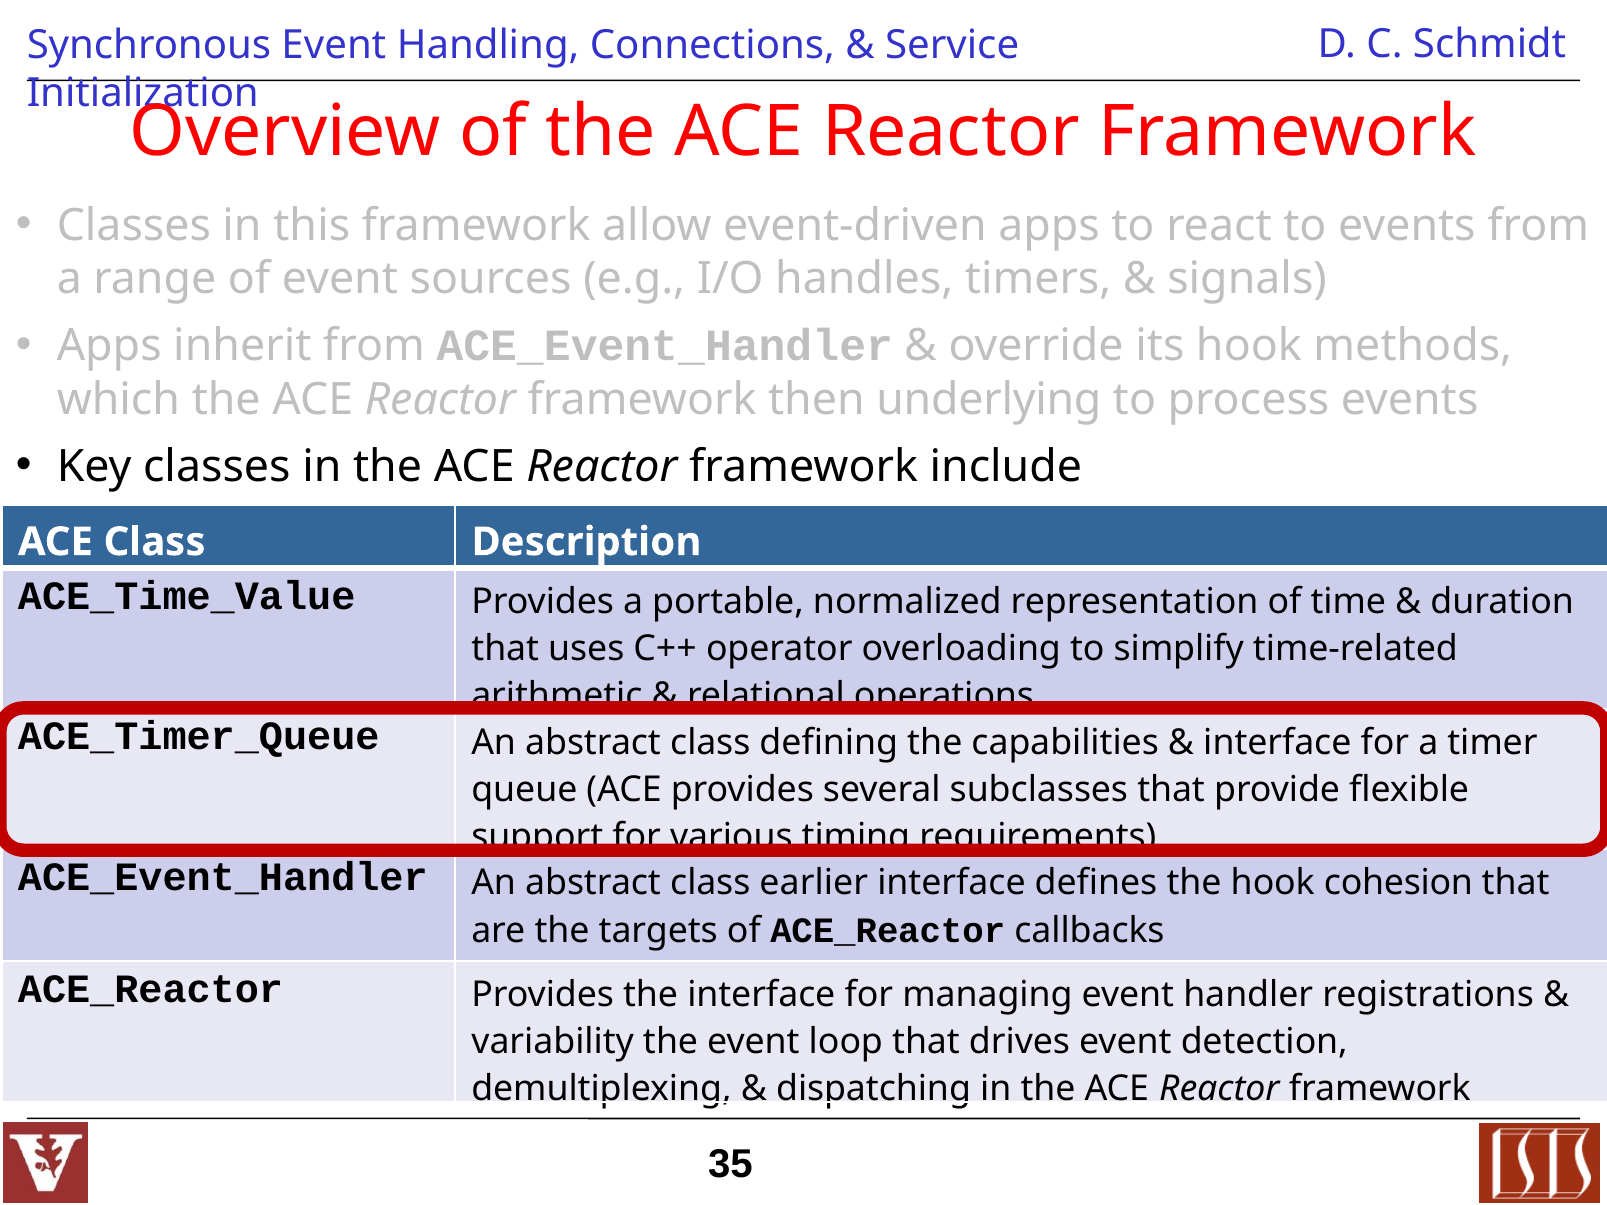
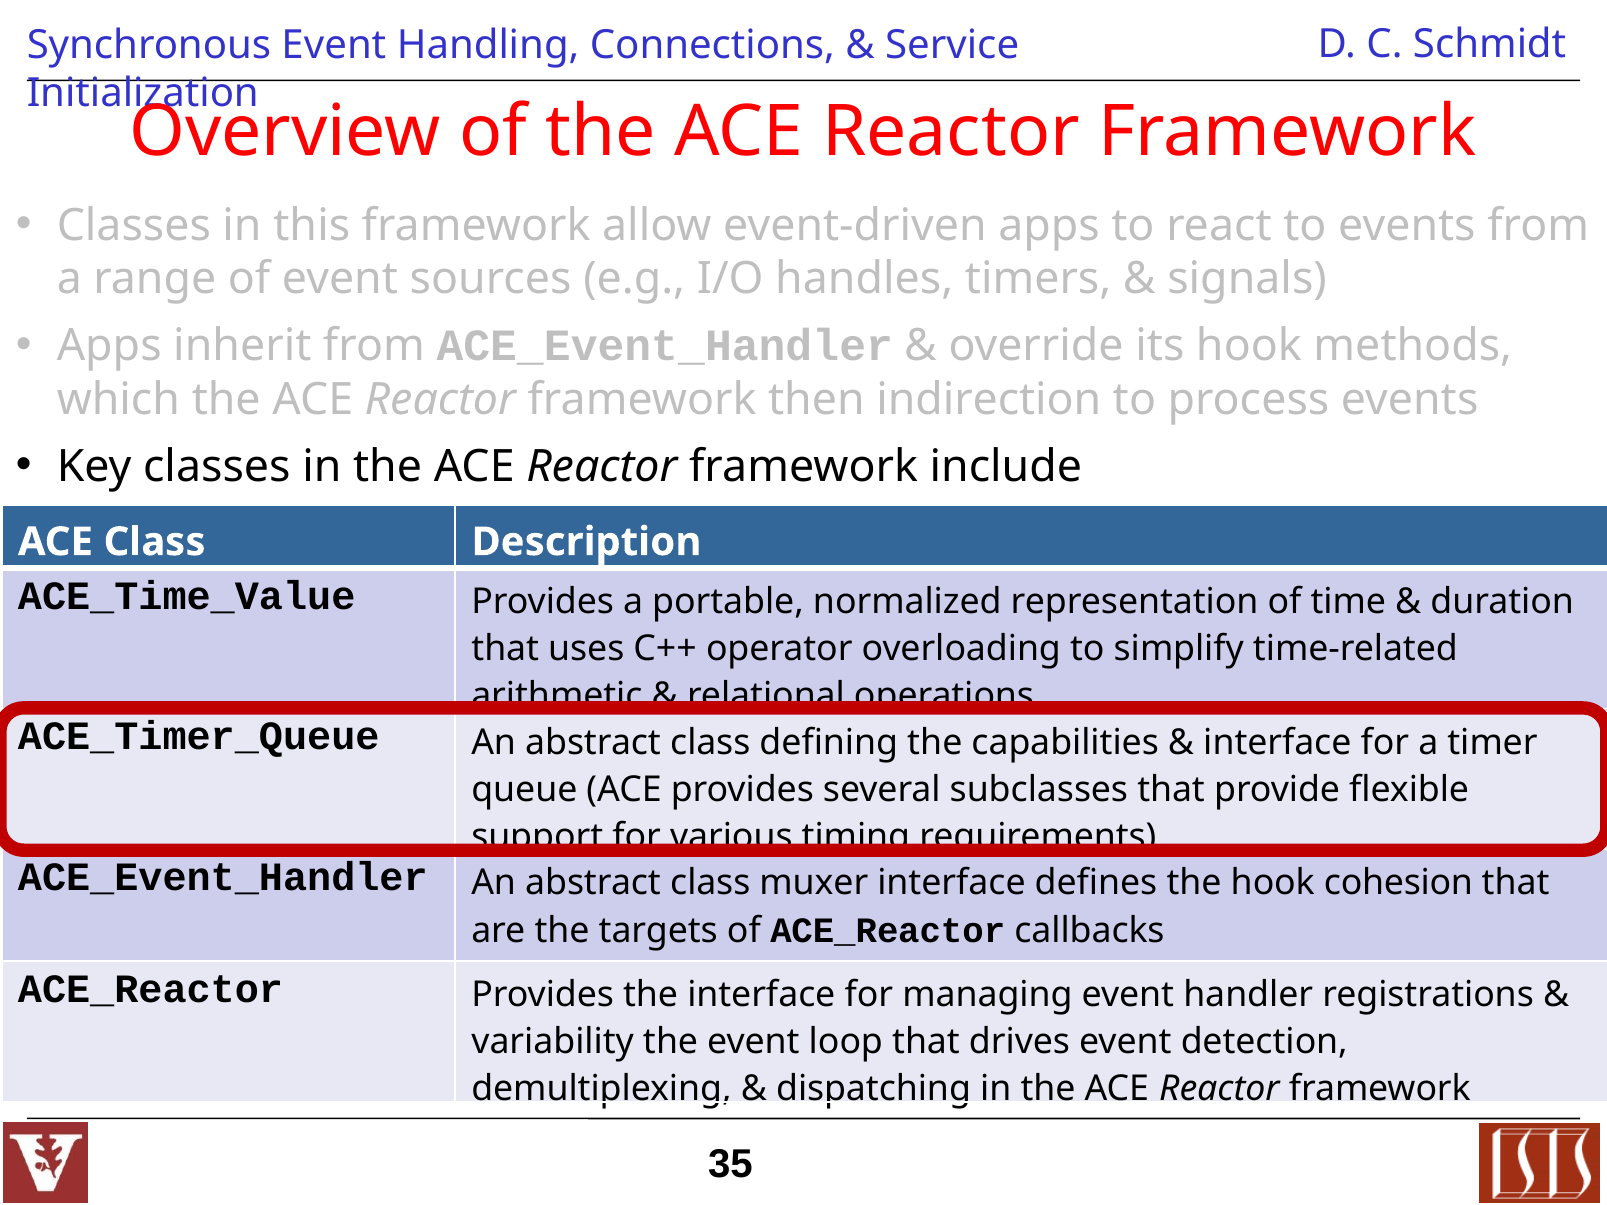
underlying: underlying -> indirection (989, 400)
earlier: earlier -> muxer (814, 883)
